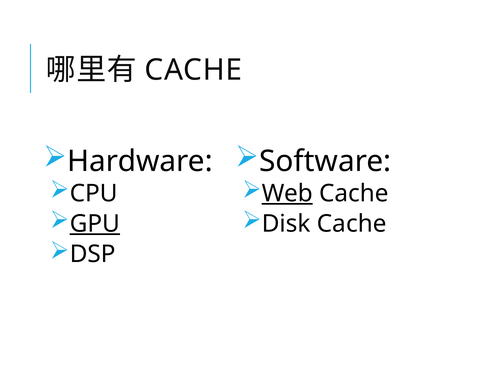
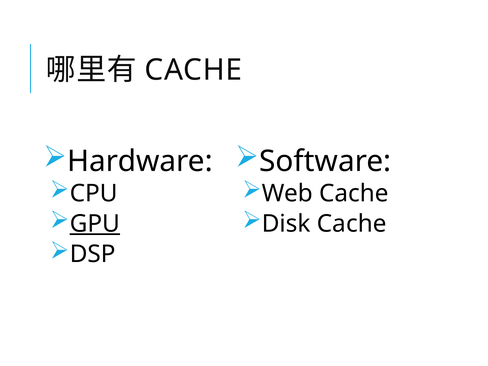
Web underline: present -> none (287, 193)
